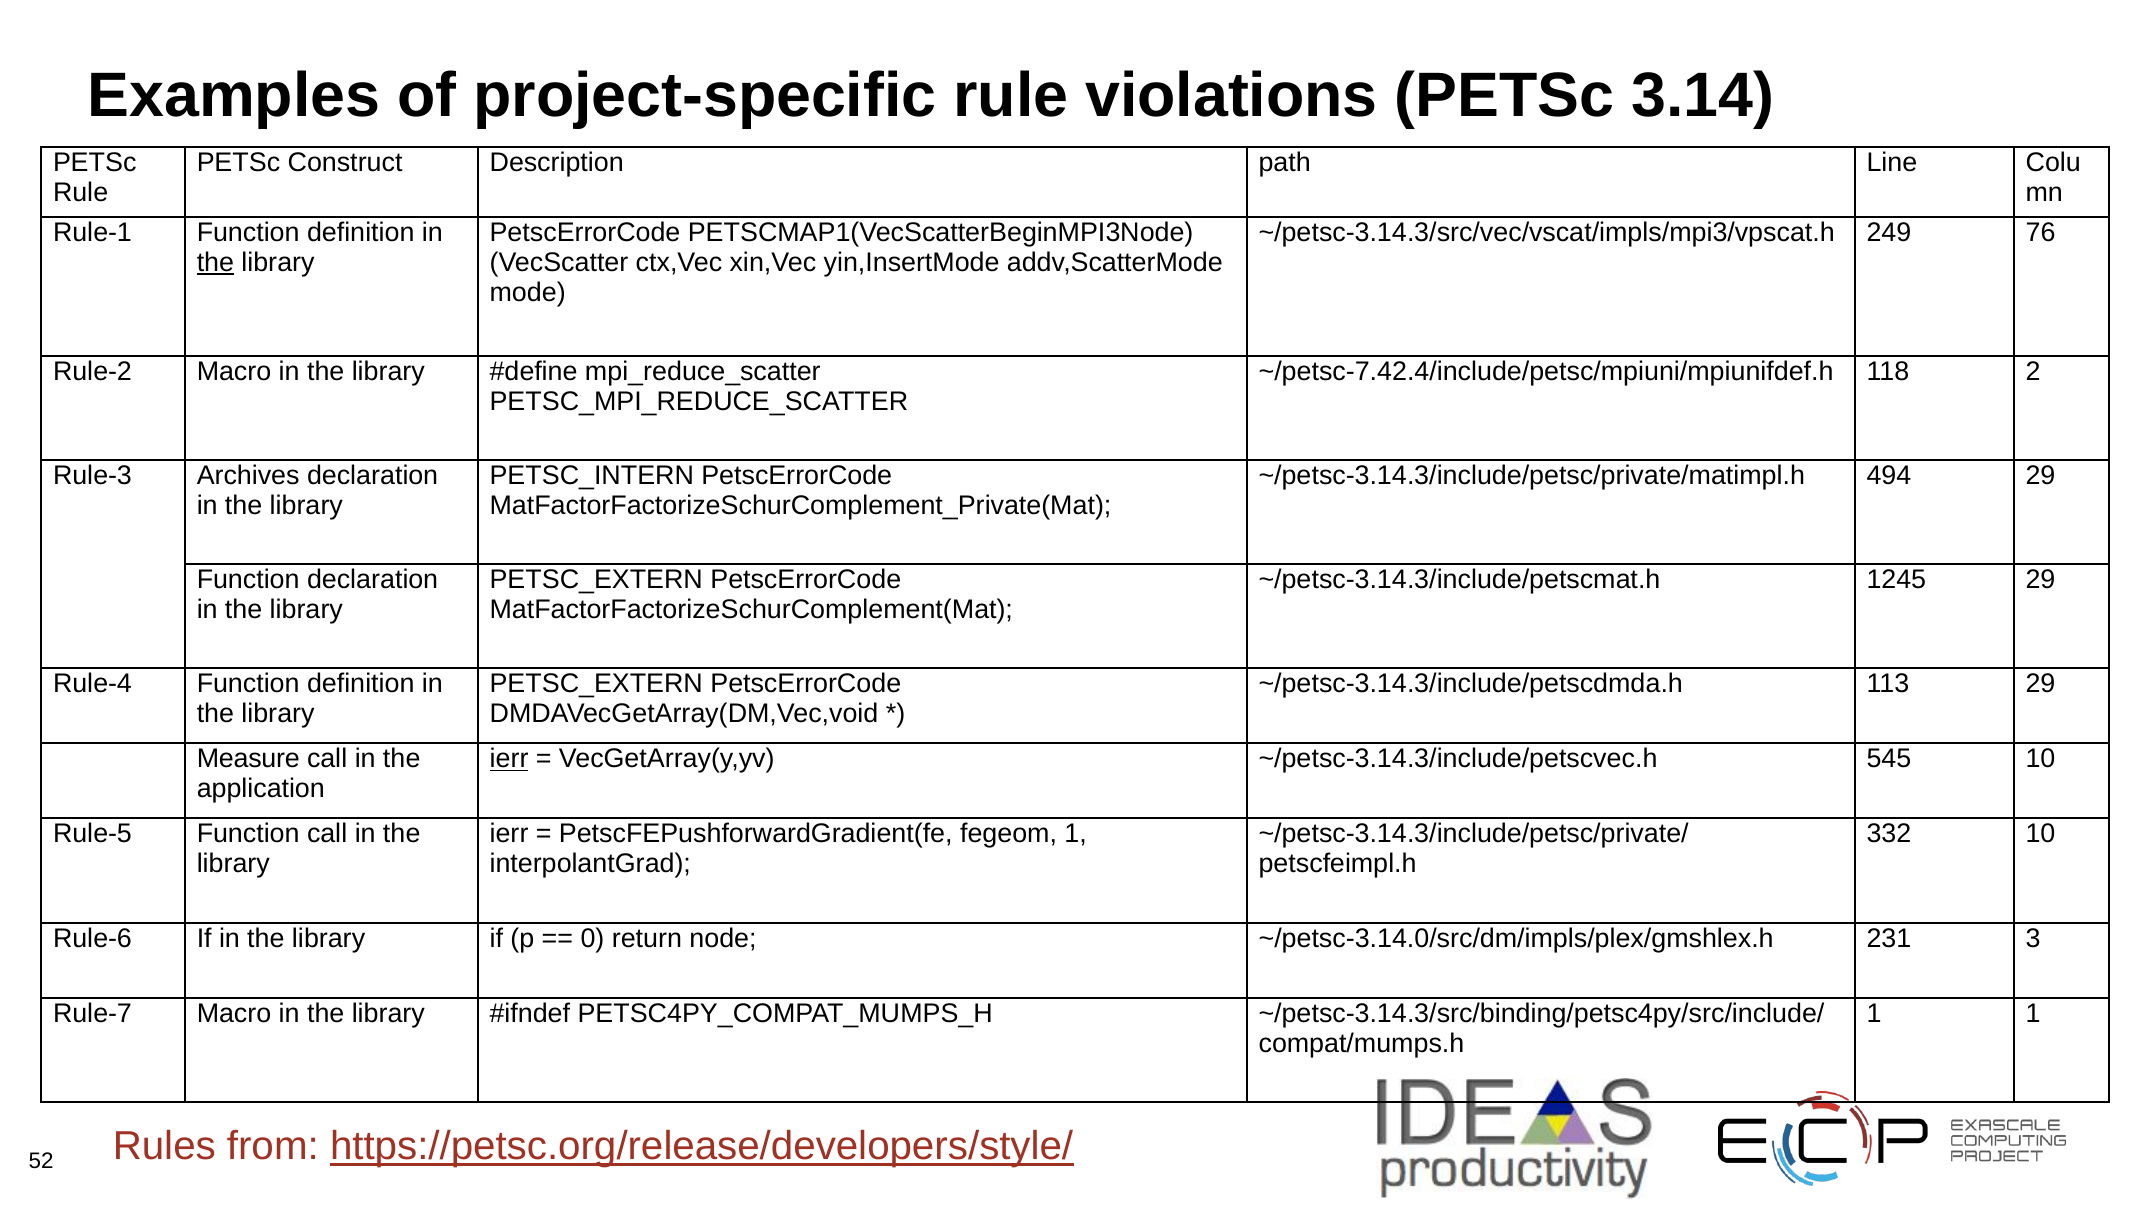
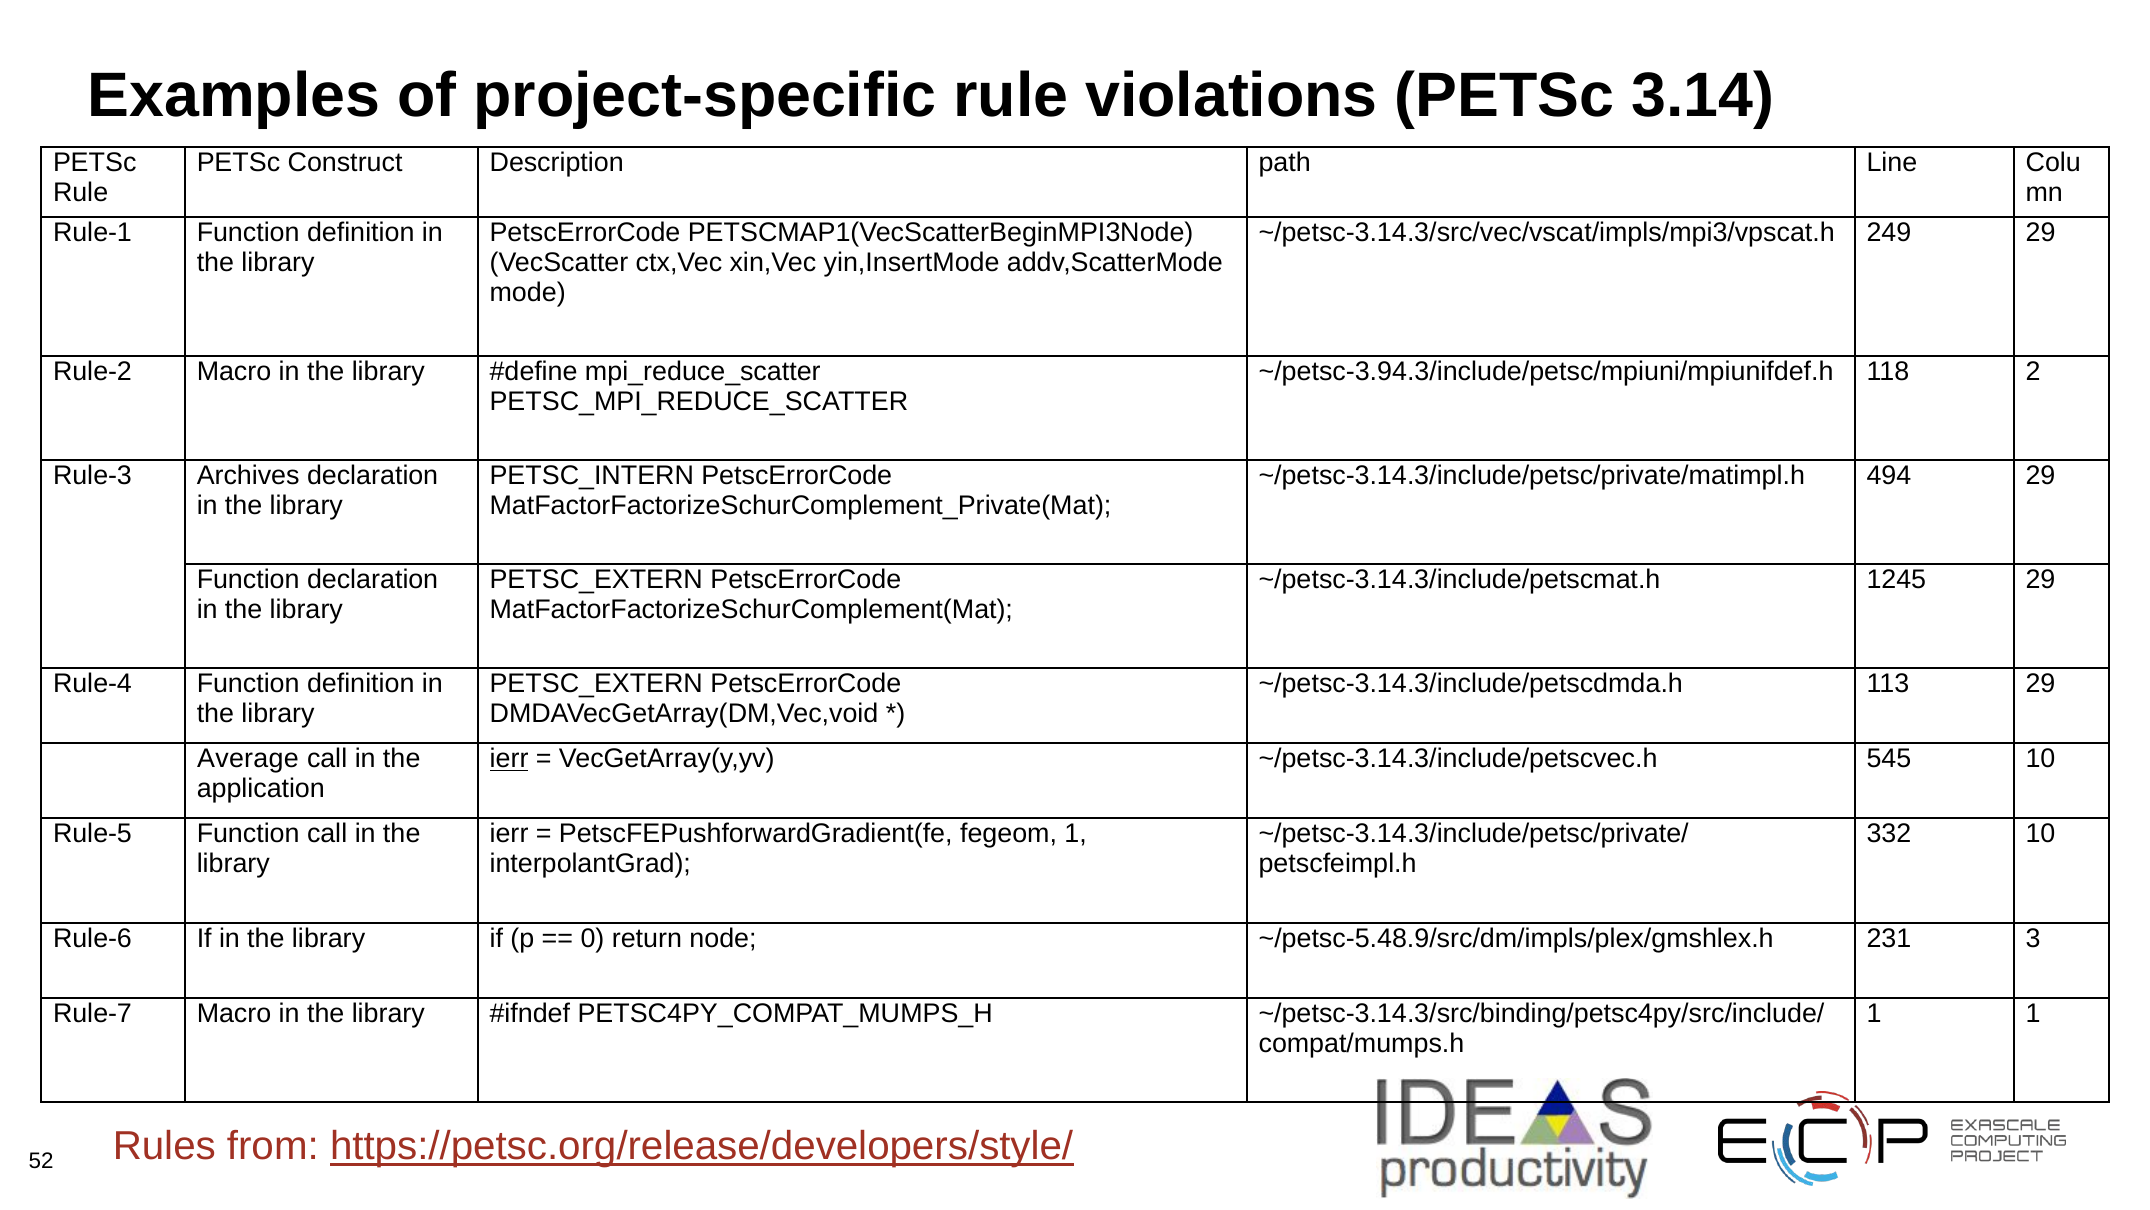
249 76: 76 -> 29 (2041, 232)
the underline: present -> none (215, 262)
~/petsc-7.42.4/include/petsc/mpiuni/mpiunifdef.h: ~/petsc-7.42.4/include/petsc/mpiuni/mpiunifdef.h -> ~/petsc-3.94.3/include/petsc/mpiuni/mpiunifdef.h (1546, 371)
Measure: Measure -> Average (248, 759)
~/petsc-3.14.0/src/dm/impls/plex/gmshlex.h: ~/petsc-3.14.0/src/dm/impls/plex/gmshlex.h -> ~/petsc-5.48.9/src/dm/impls/plex/gmshlex.h (1516, 938)
